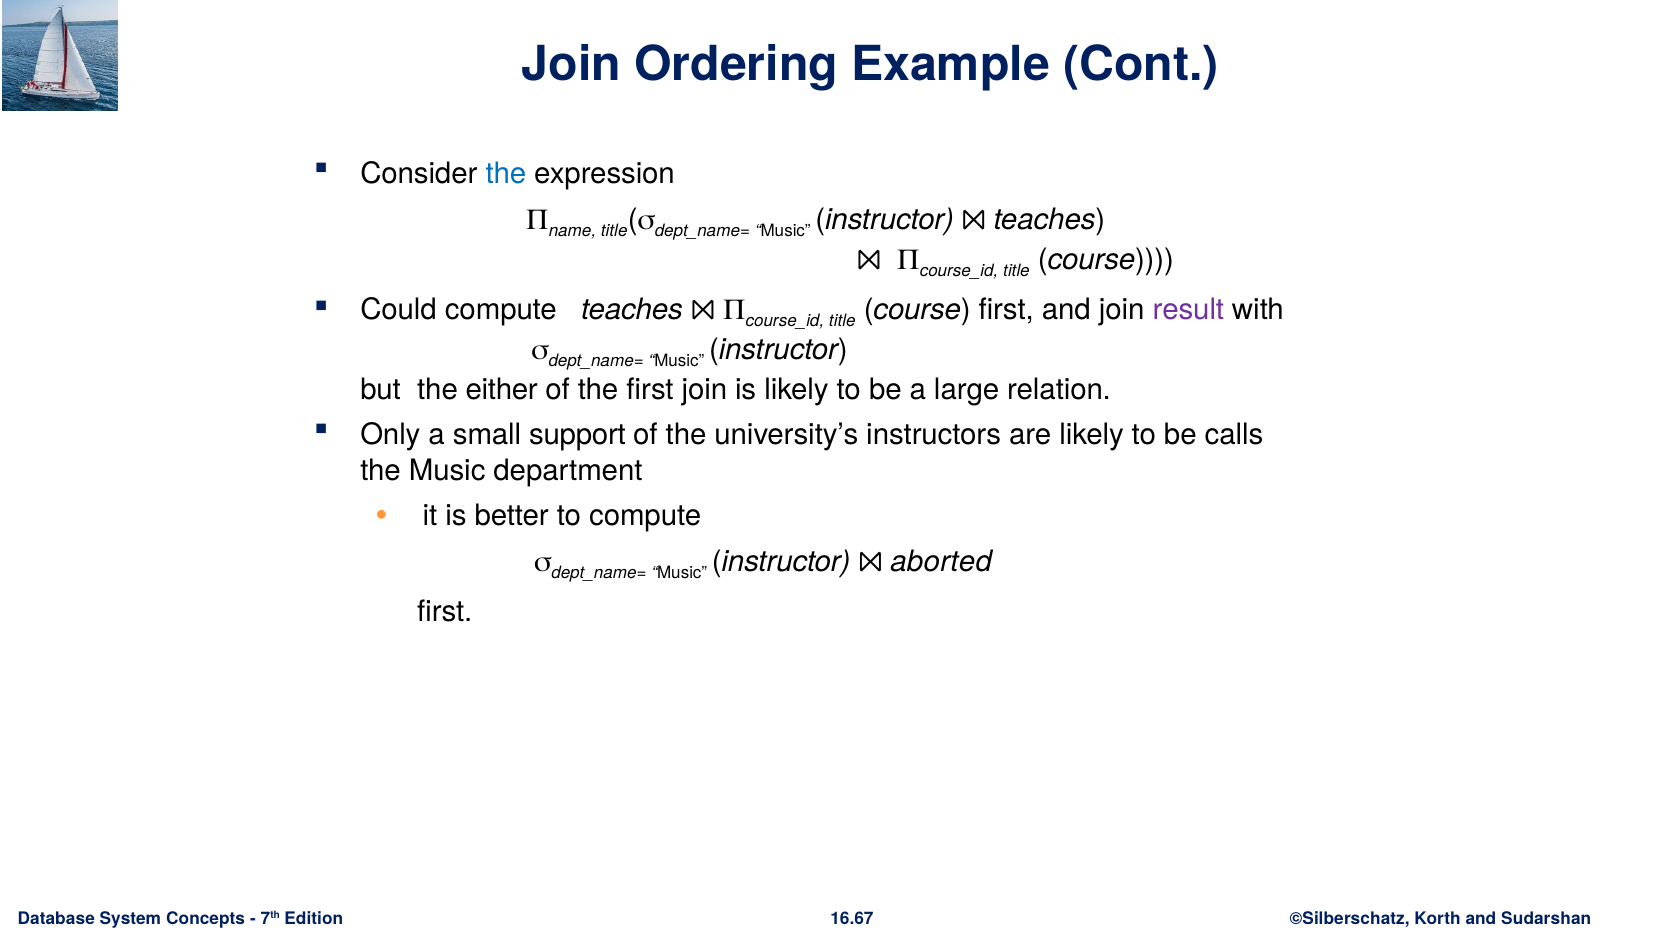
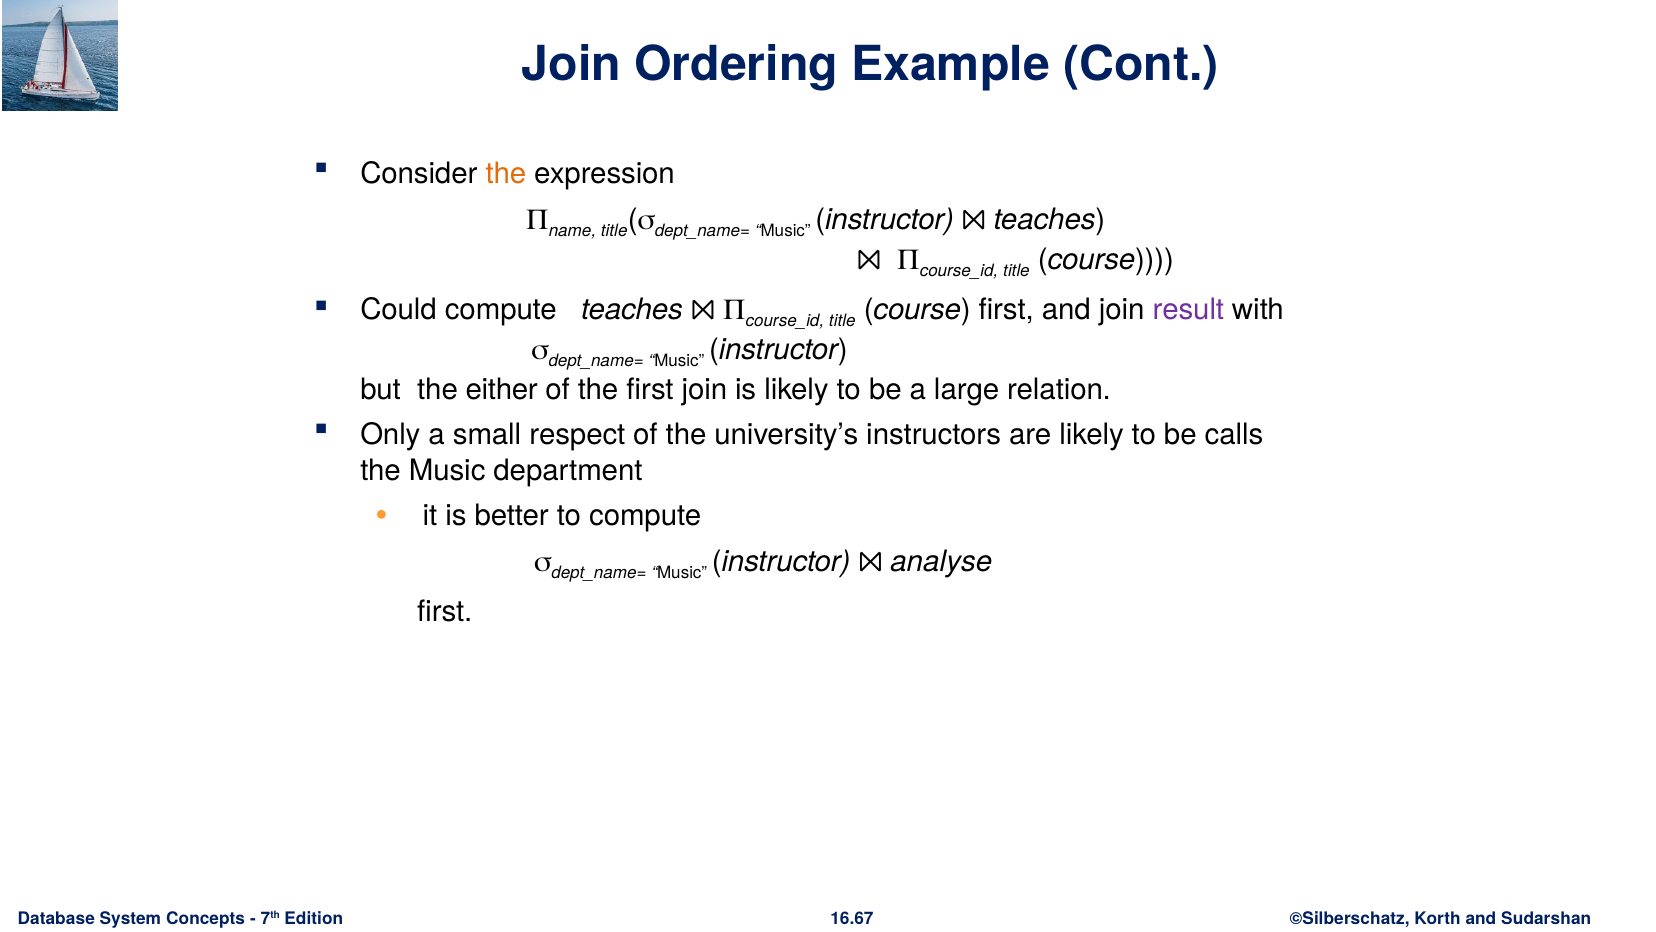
the colour: blue -> orange (506, 174)
support: support -> respect (577, 435)
aborted: aborted -> analyse (941, 561)
